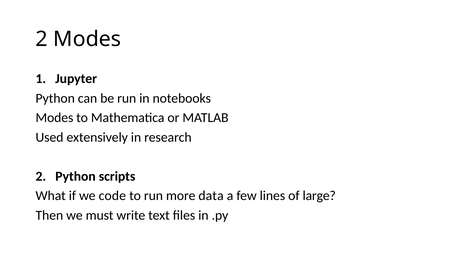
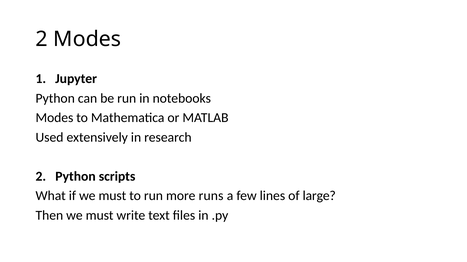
if we code: code -> must (112, 196)
data: data -> runs (211, 196)
